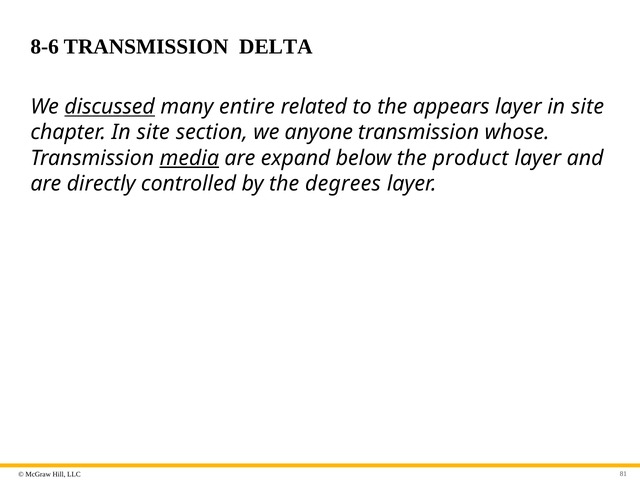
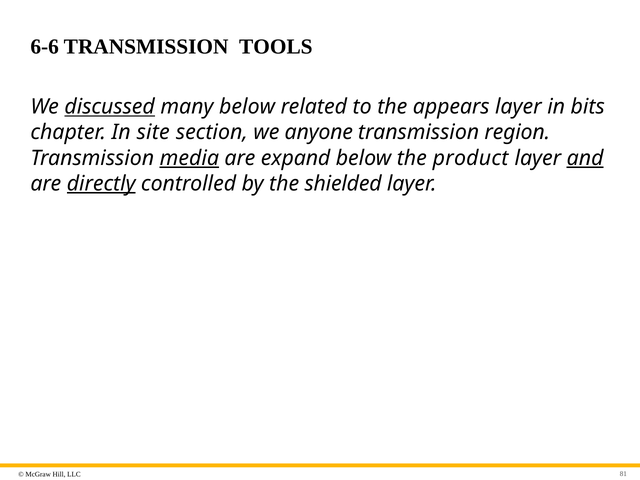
8-6: 8-6 -> 6-6 (45, 47)
DELTA: DELTA -> TOOLS (276, 47)
many entire: entire -> below (247, 107)
layer in site: site -> bits (588, 107)
whose: whose -> region (517, 132)
and underline: none -> present (585, 158)
directly underline: none -> present (101, 184)
degrees: degrees -> shielded (343, 184)
